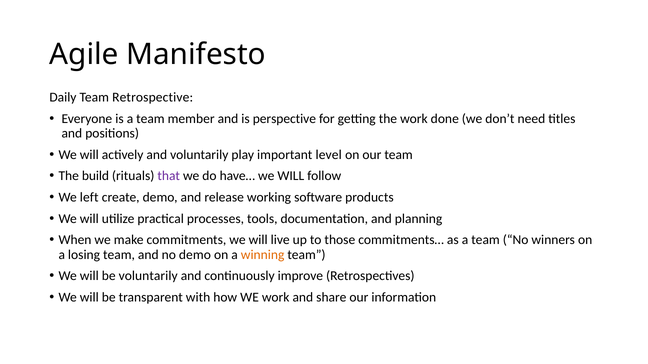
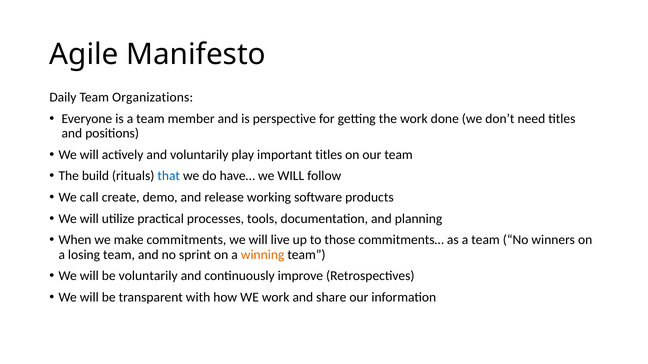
Retrospective: Retrospective -> Organizations (153, 98)
important level: level -> titles (329, 155)
that colour: purple -> blue (169, 176)
left: left -> call (89, 198)
no demo: demo -> sprint (195, 255)
